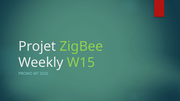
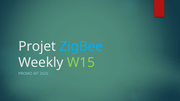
ZigBee colour: light green -> light blue (81, 46)
